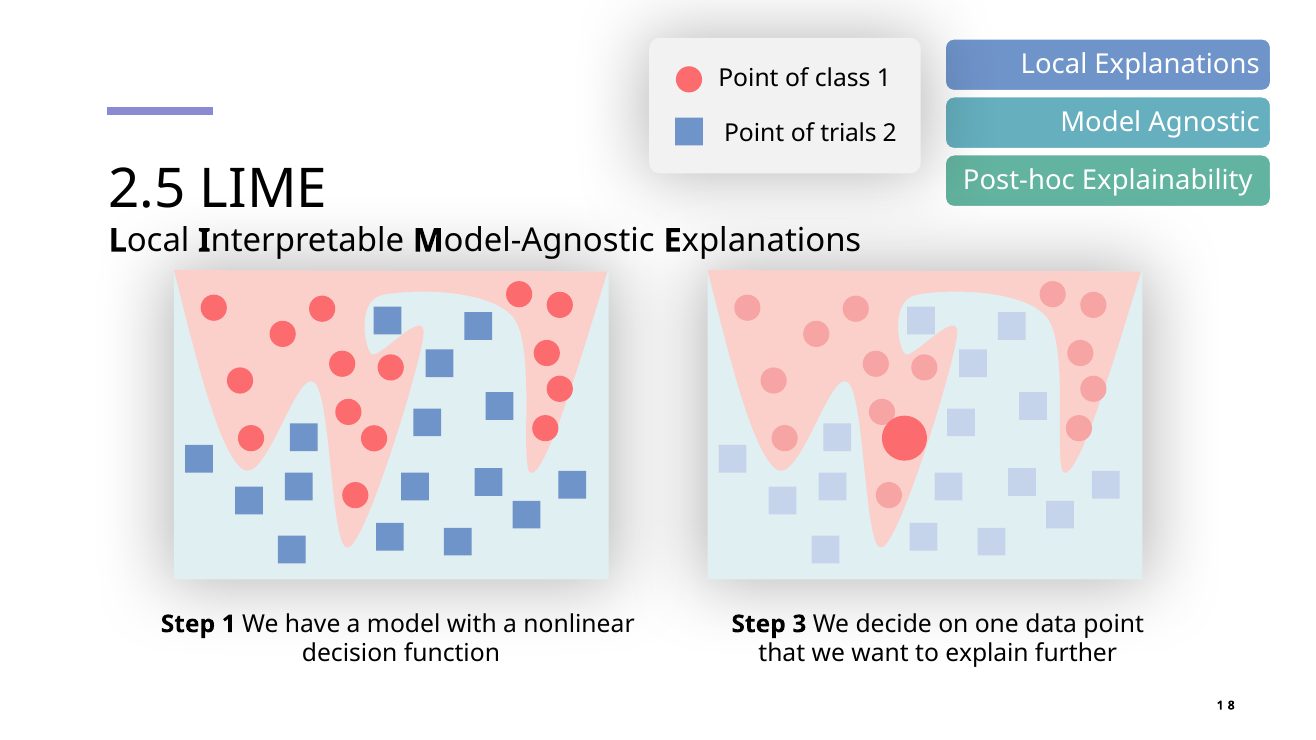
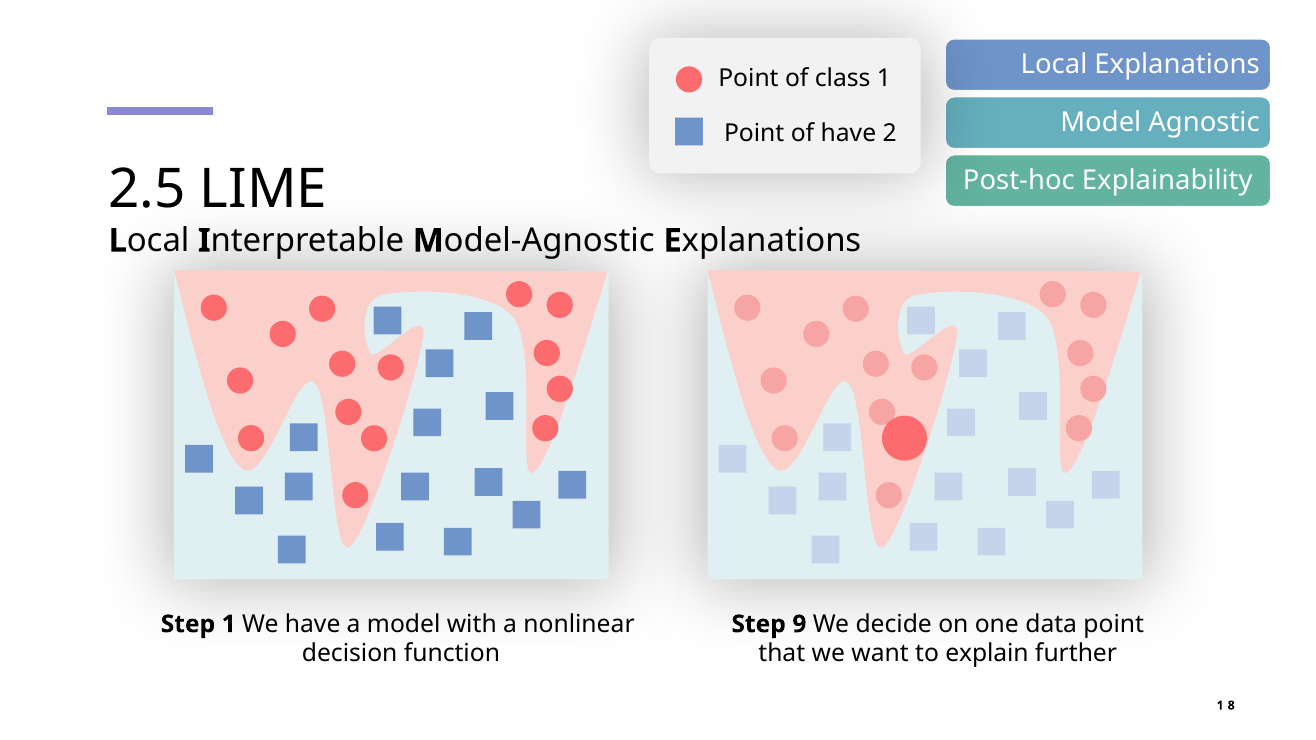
of trials: trials -> have (848, 133)
3: 3 -> 9 (799, 624)
